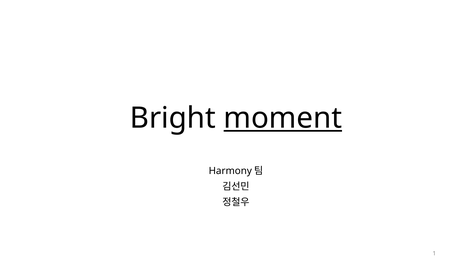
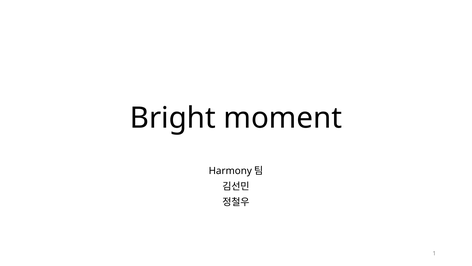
moment underline: present -> none (283, 118)
